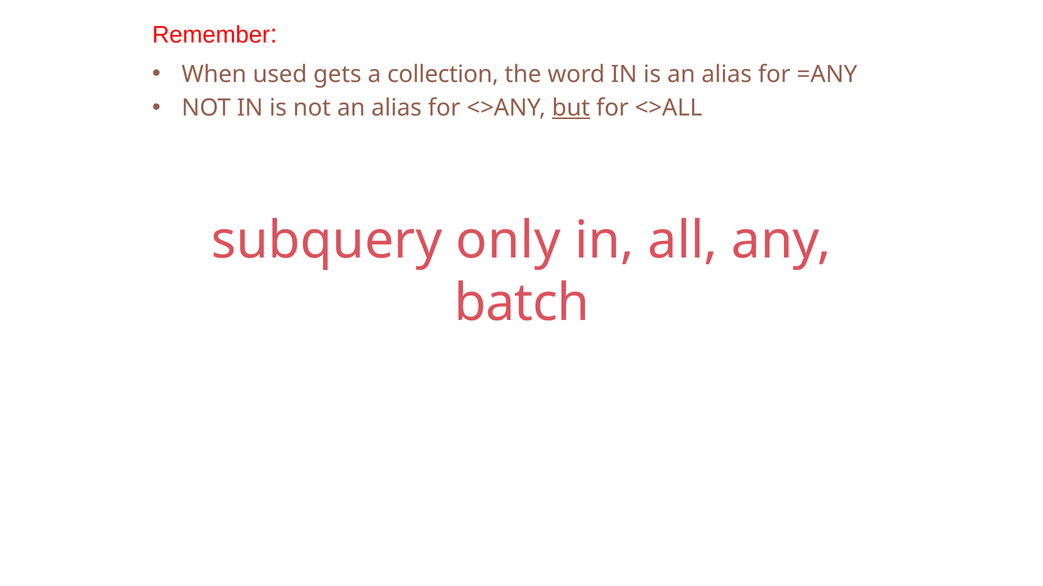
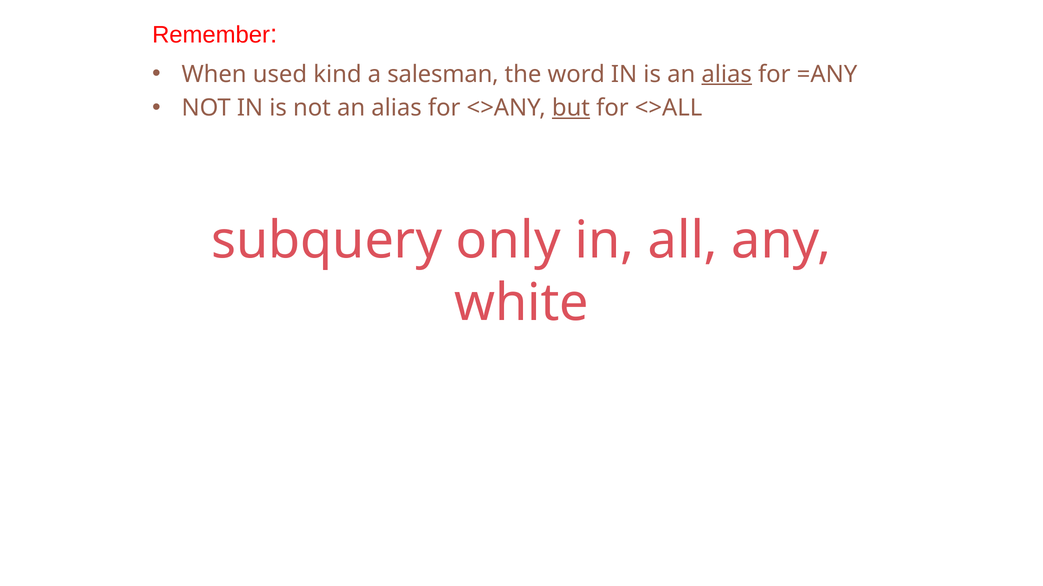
gets: gets -> kind (337, 74)
collection: collection -> salesman (443, 74)
alias underline: none -> present (727, 74)
batch: batch -> white (521, 303)
